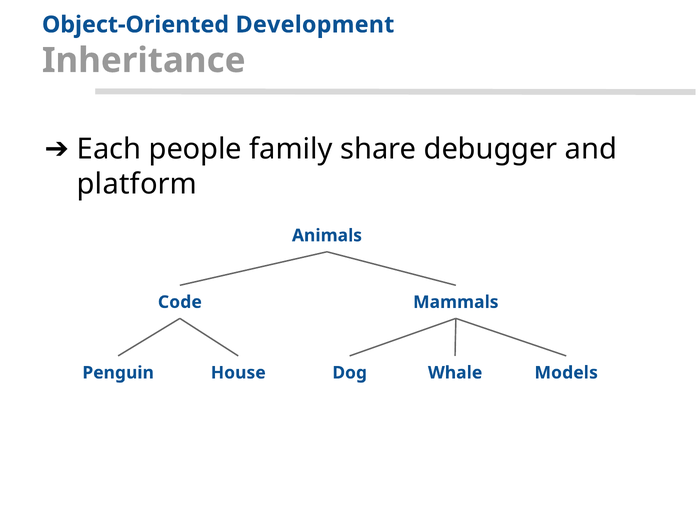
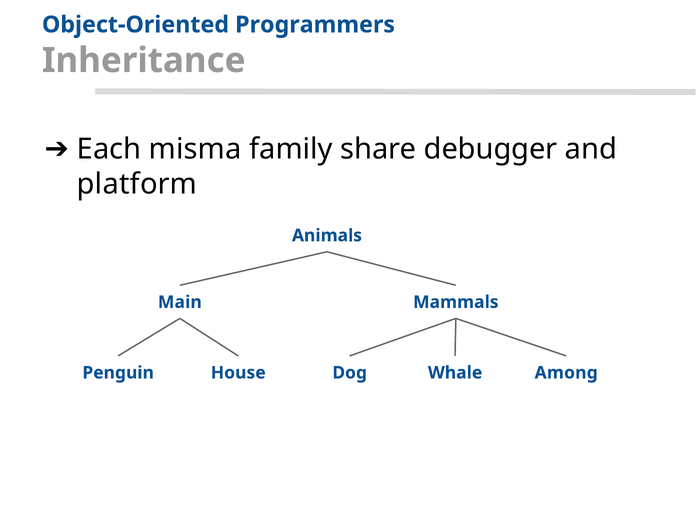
Development: Development -> Programmers (315, 25)
people: people -> misma (195, 149)
Code: Code -> Main (180, 302)
Models: Models -> Among (566, 372)
